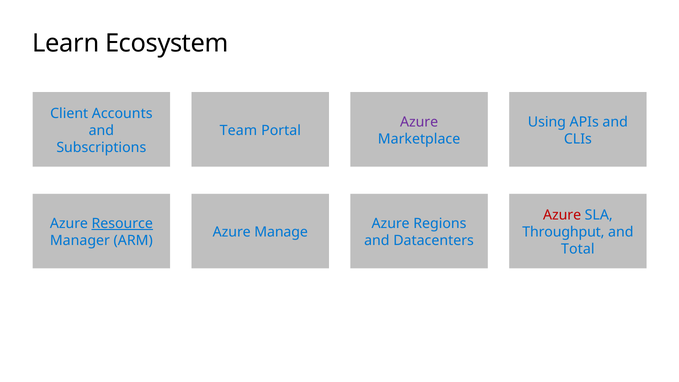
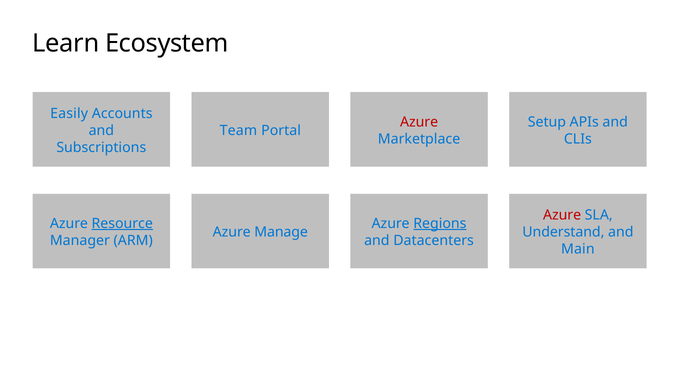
Client: Client -> Easily (69, 113)
Azure colour: purple -> red (419, 122)
Using: Using -> Setup (547, 122)
Regions underline: none -> present (440, 224)
Throughput: Throughput -> Understand (563, 232)
Total: Total -> Main (578, 249)
